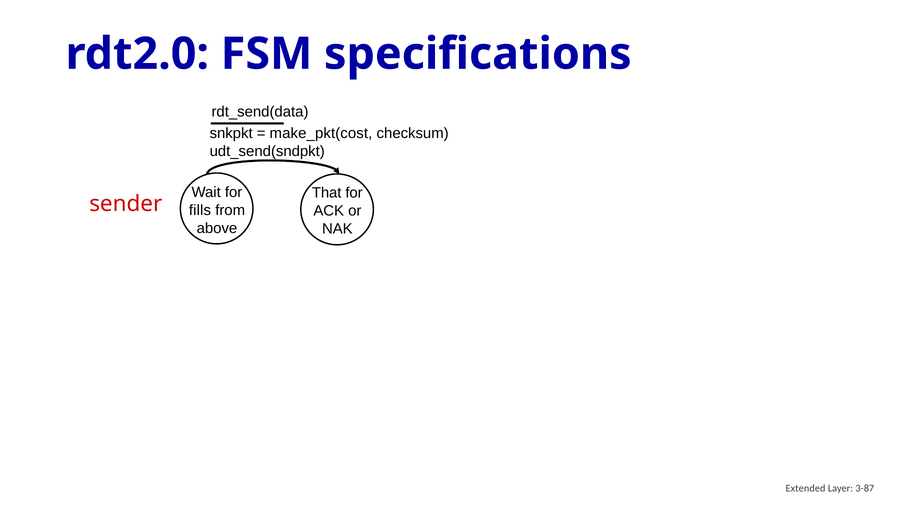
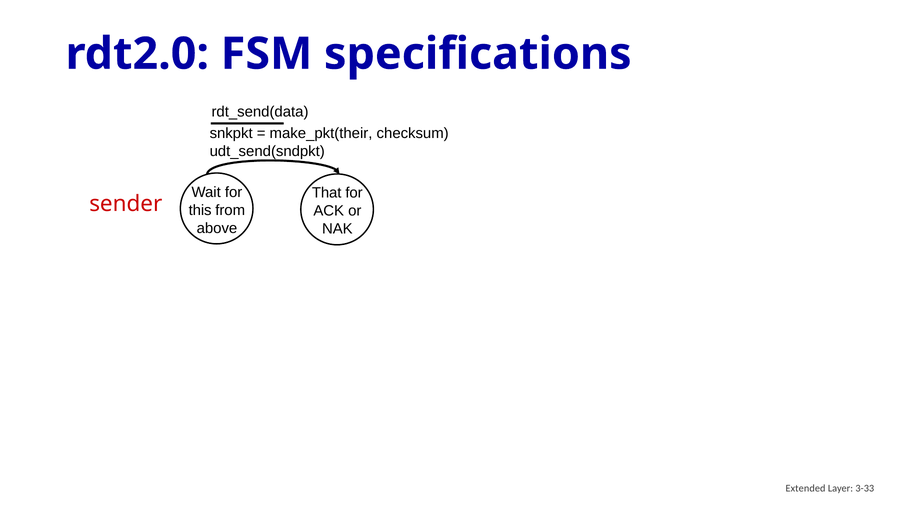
make_pkt(cost: make_pkt(cost -> make_pkt(their (321, 133)
fills: fills -> this (200, 211)
3-87: 3-87 -> 3-33 (865, 489)
